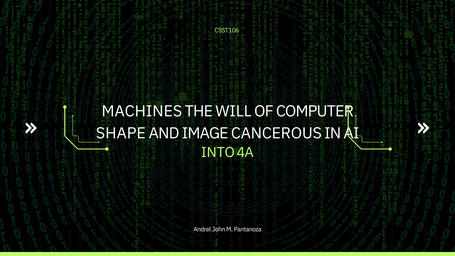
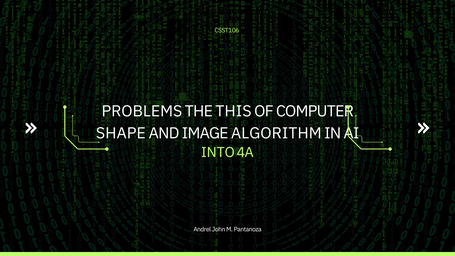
MACHINES: MACHINES -> PROBLEMS (142, 111)
WILL: WILL -> THIS (233, 111)
CANCEROUS: CANCEROUS -> ALGORITHM (276, 133)
